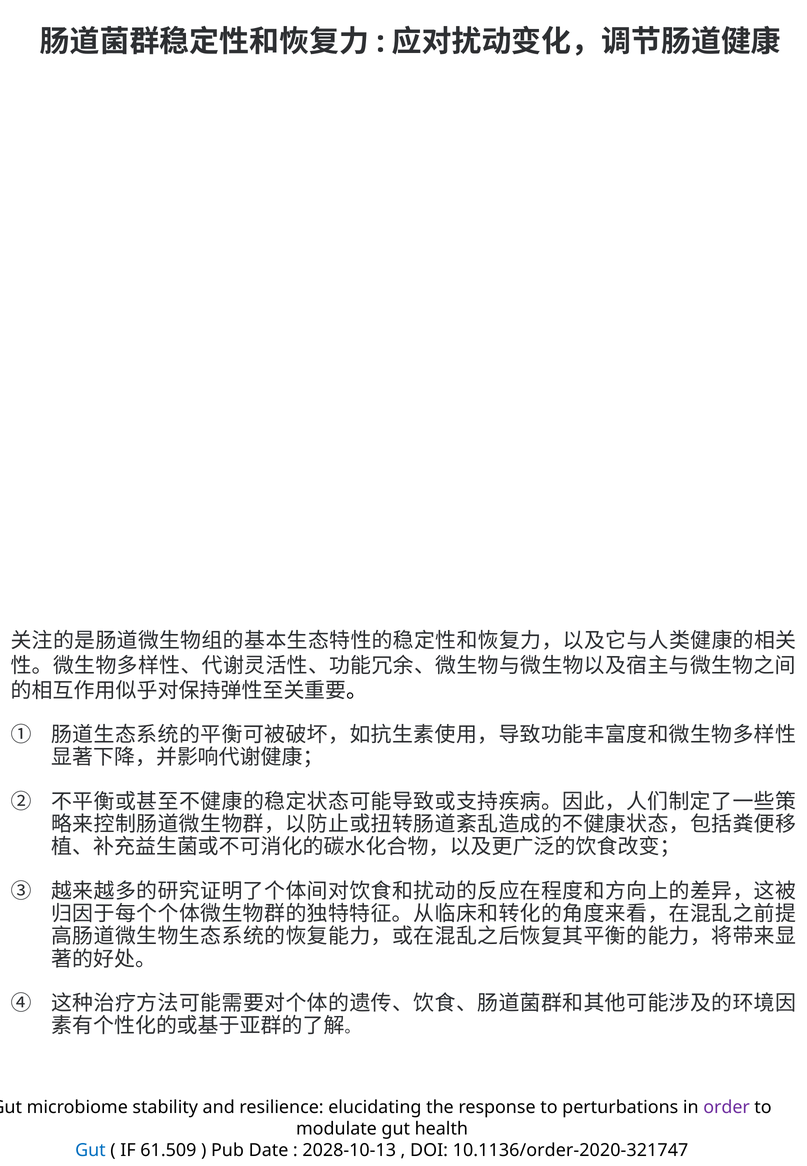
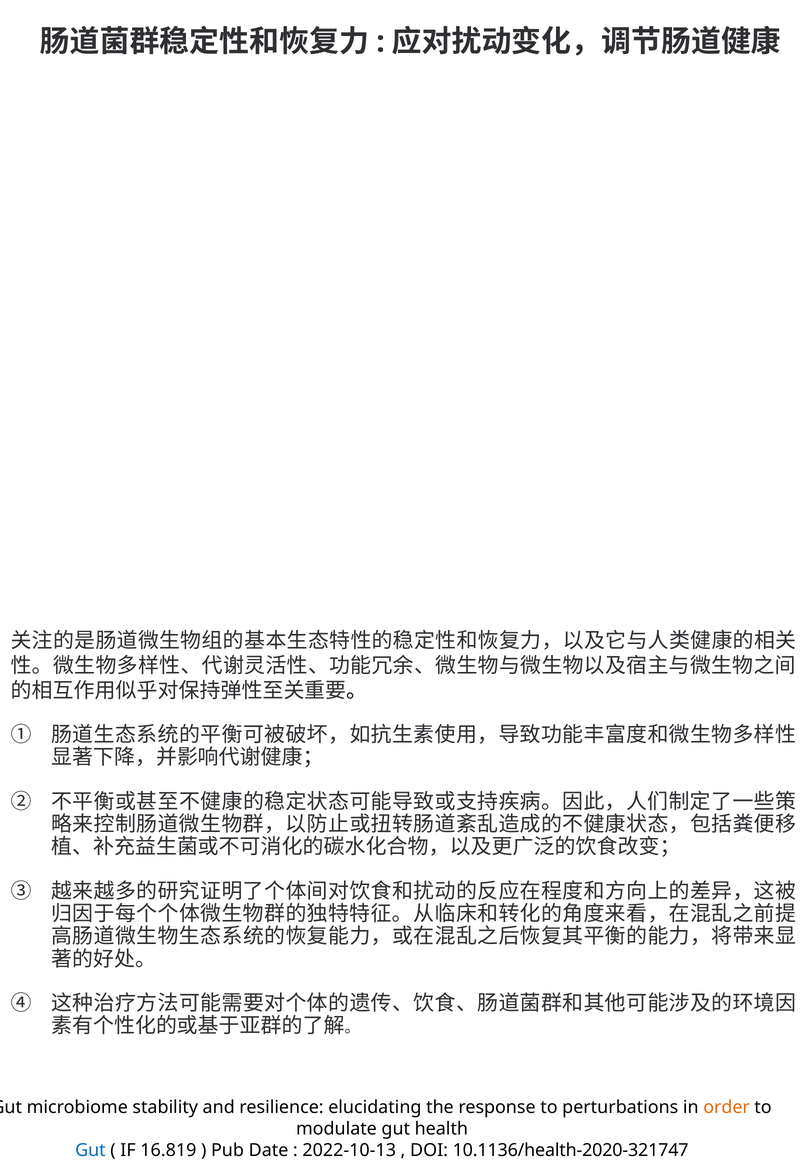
order colour: purple -> orange (727, 1107)
61.509: 61.509 -> 16.819 (168, 1150)
2028-10-13: 2028-10-13 -> 2022-10-13 (349, 1150)
10.1136/order-2020-321747: 10.1136/order-2020-321747 -> 10.1136/health-2020-321747 (571, 1150)
